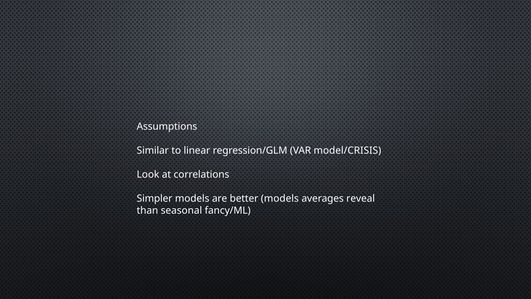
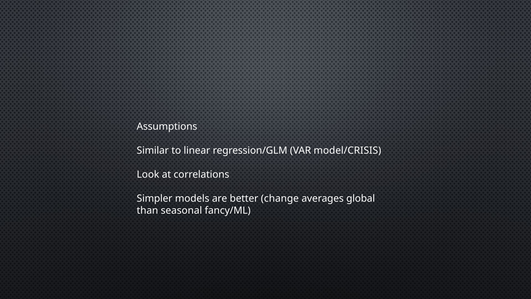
better models: models -> change (280, 198)
reveal: reveal -> global (361, 198)
